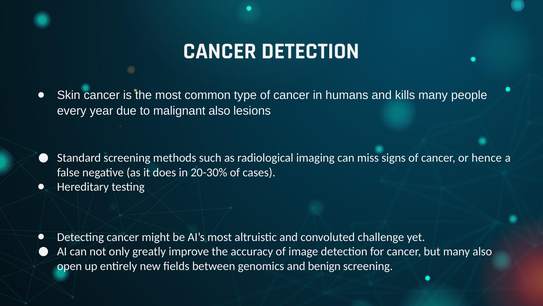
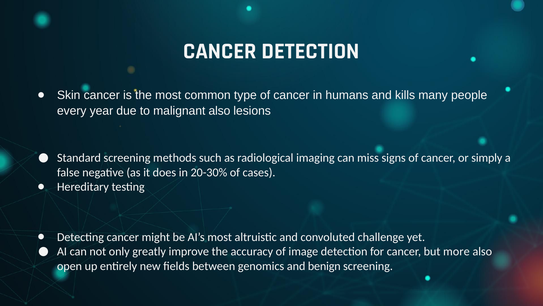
hence: hence -> simply (487, 158)
but many: many -> more (456, 251)
